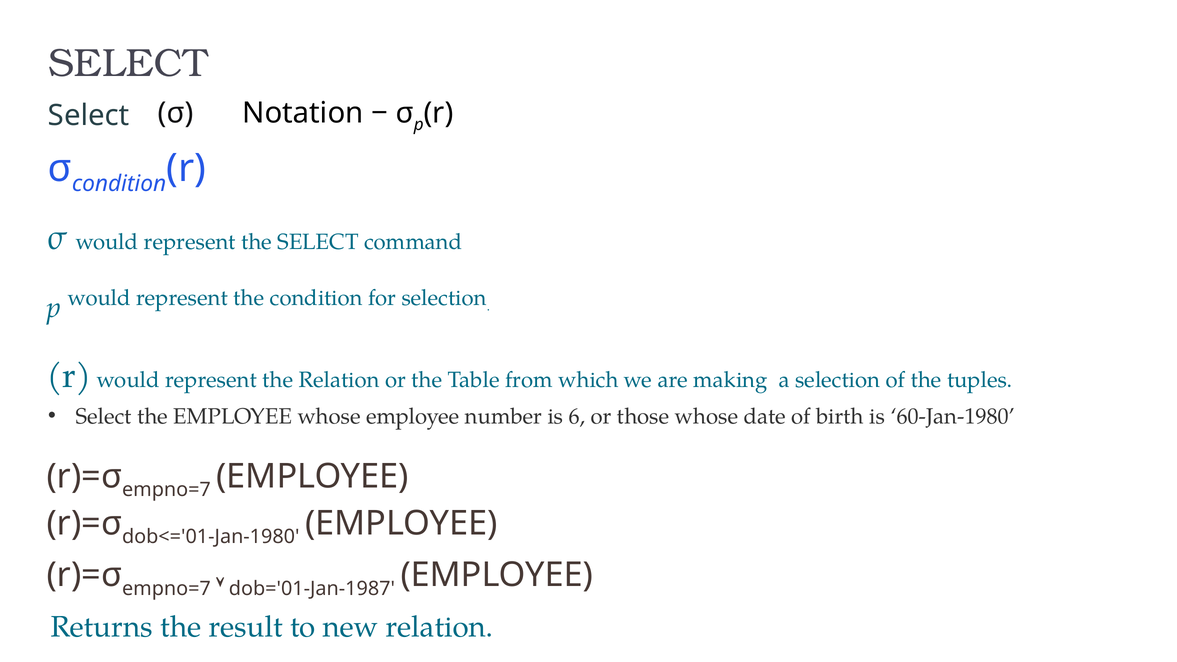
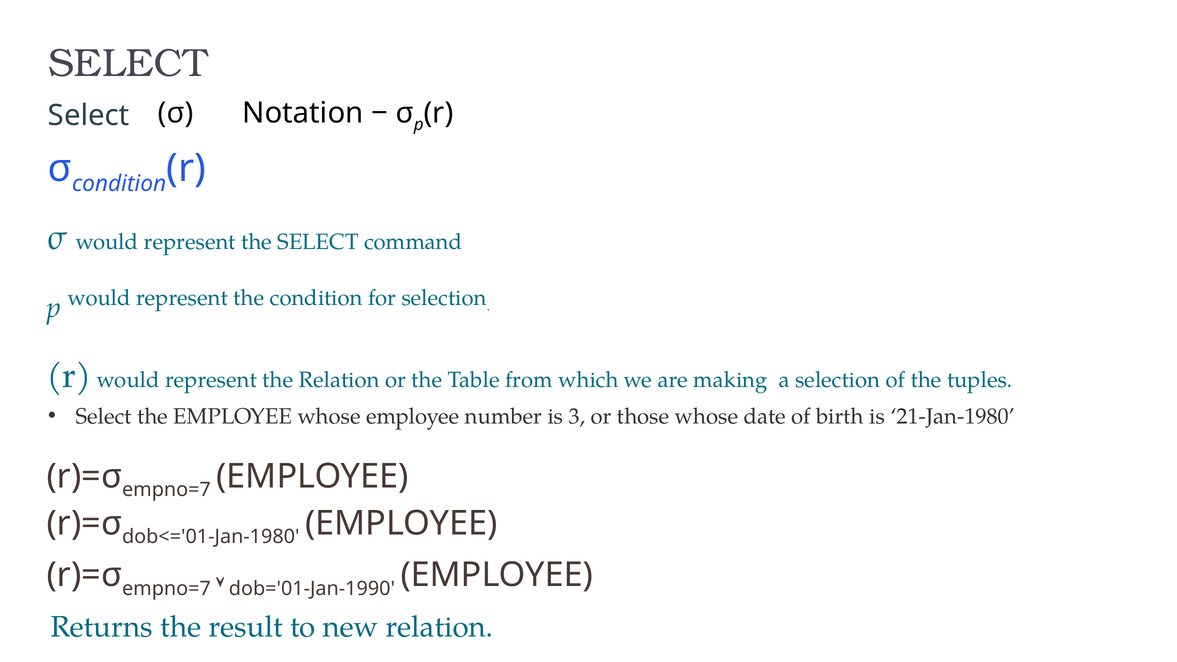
6: 6 -> 3 (577, 416)
60-Jan-1980: 60-Jan-1980 -> 21-Jan-1980 (953, 416)
dob='01-Jan-1987: dob='01-Jan-1987 -> dob='01-Jan-1990 (312, 589)
